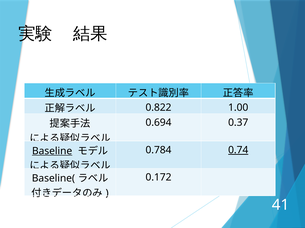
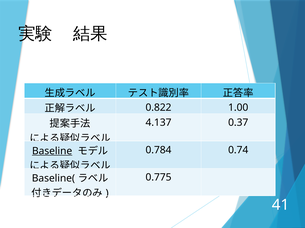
0.694: 0.694 -> 4.137 (158, 123)
0.74 underline: present -> none (238, 150)
0.172: 0.172 -> 0.775 (158, 178)
